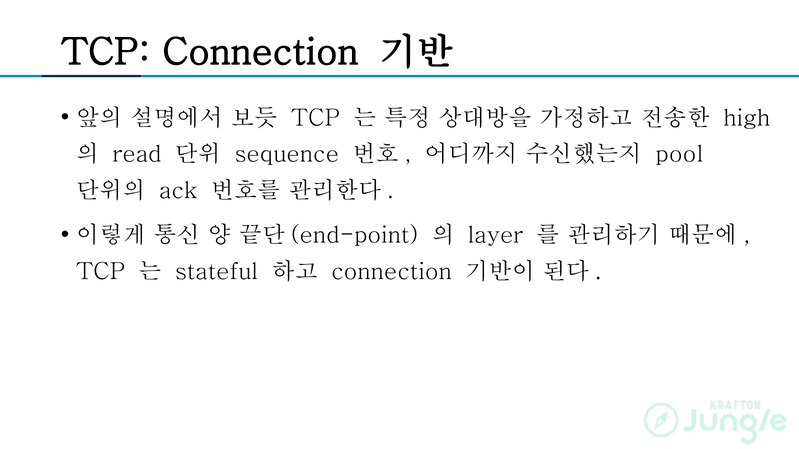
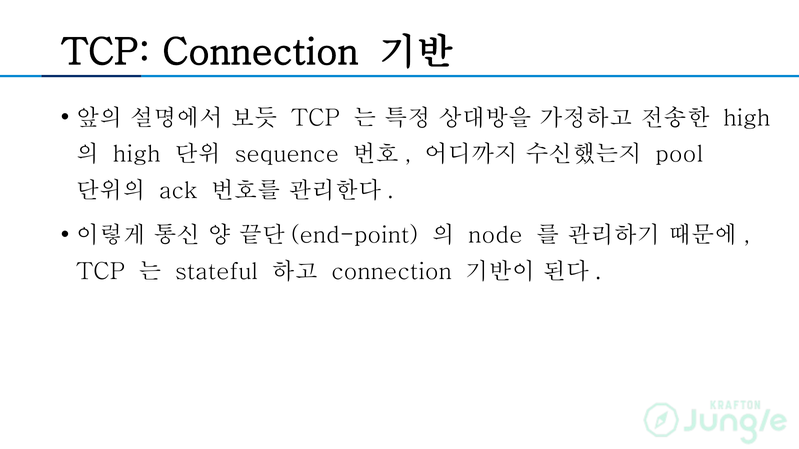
read: read -> high (137, 154)
layer: layer -> node (495, 235)
